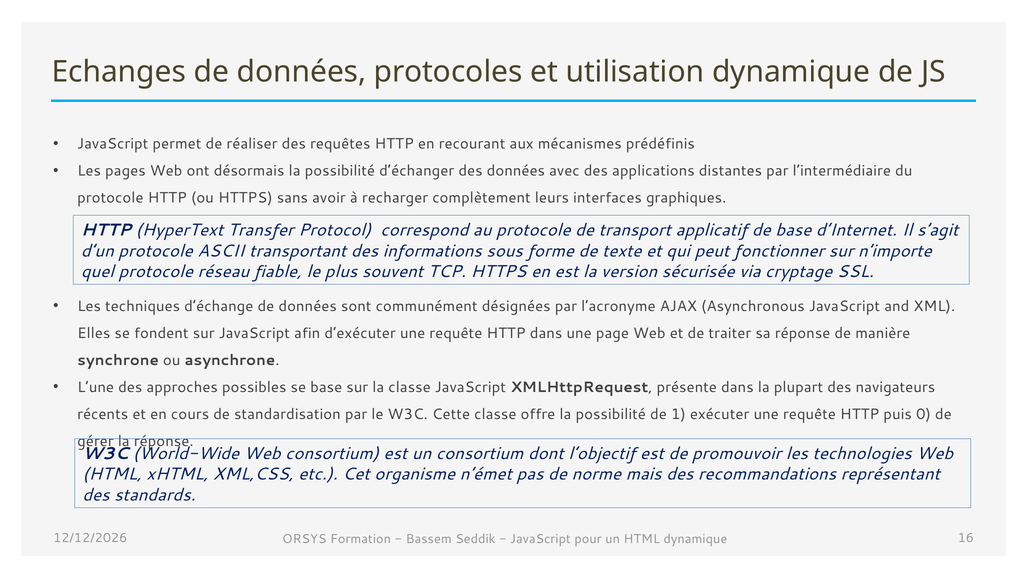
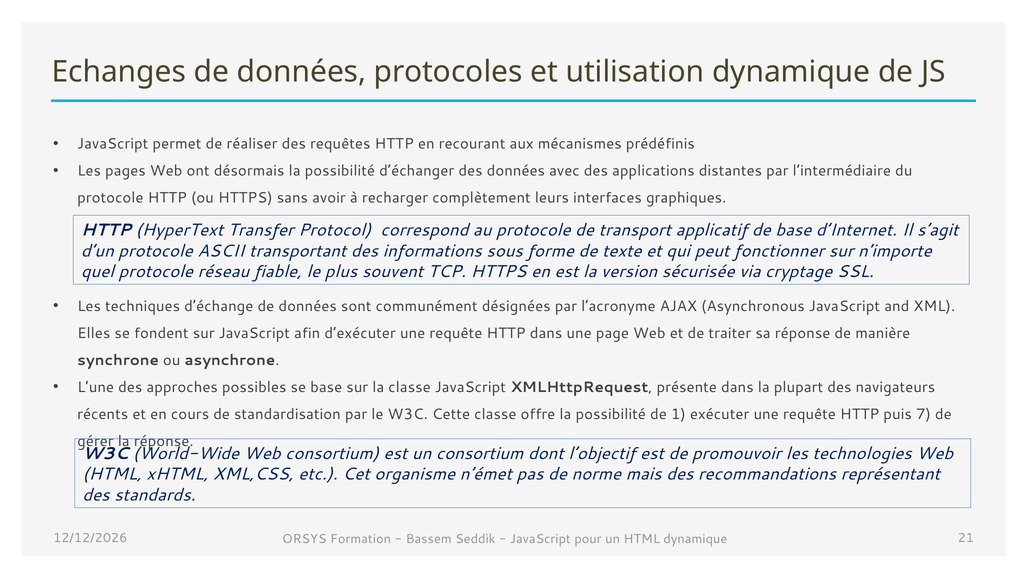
0: 0 -> 7 (923, 414)
16: 16 -> 21 (966, 537)
